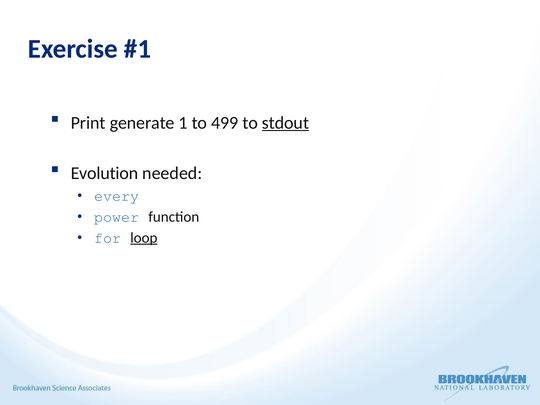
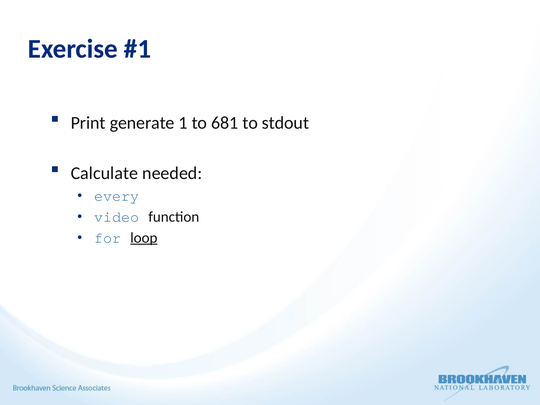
499: 499 -> 681 (225, 123)
stdout underline: present -> none (285, 123)
Evolution: Evolution -> Calculate (104, 173)
power: power -> video (117, 217)
